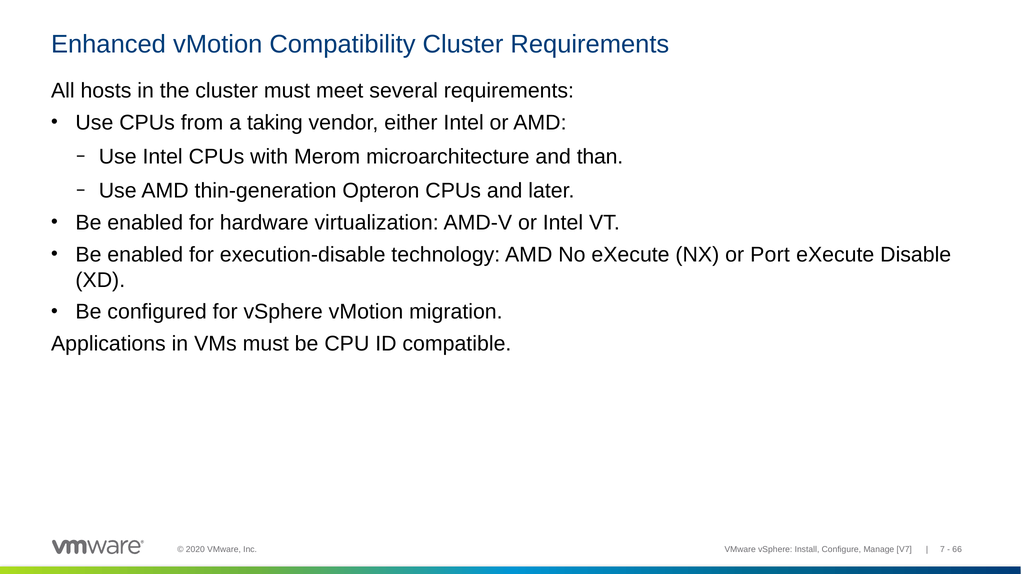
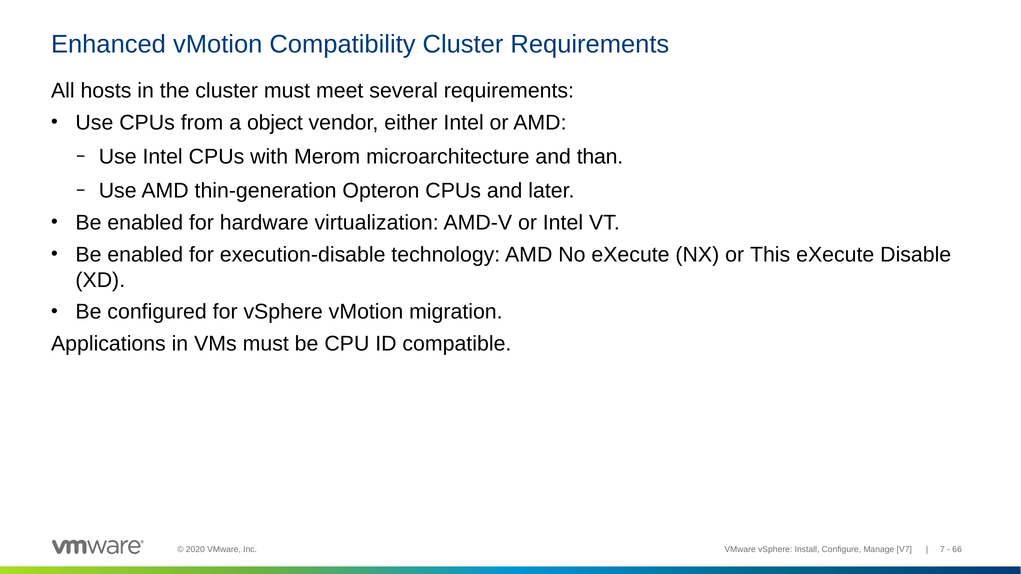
taking: taking -> object (275, 123)
Port: Port -> This (770, 255)
